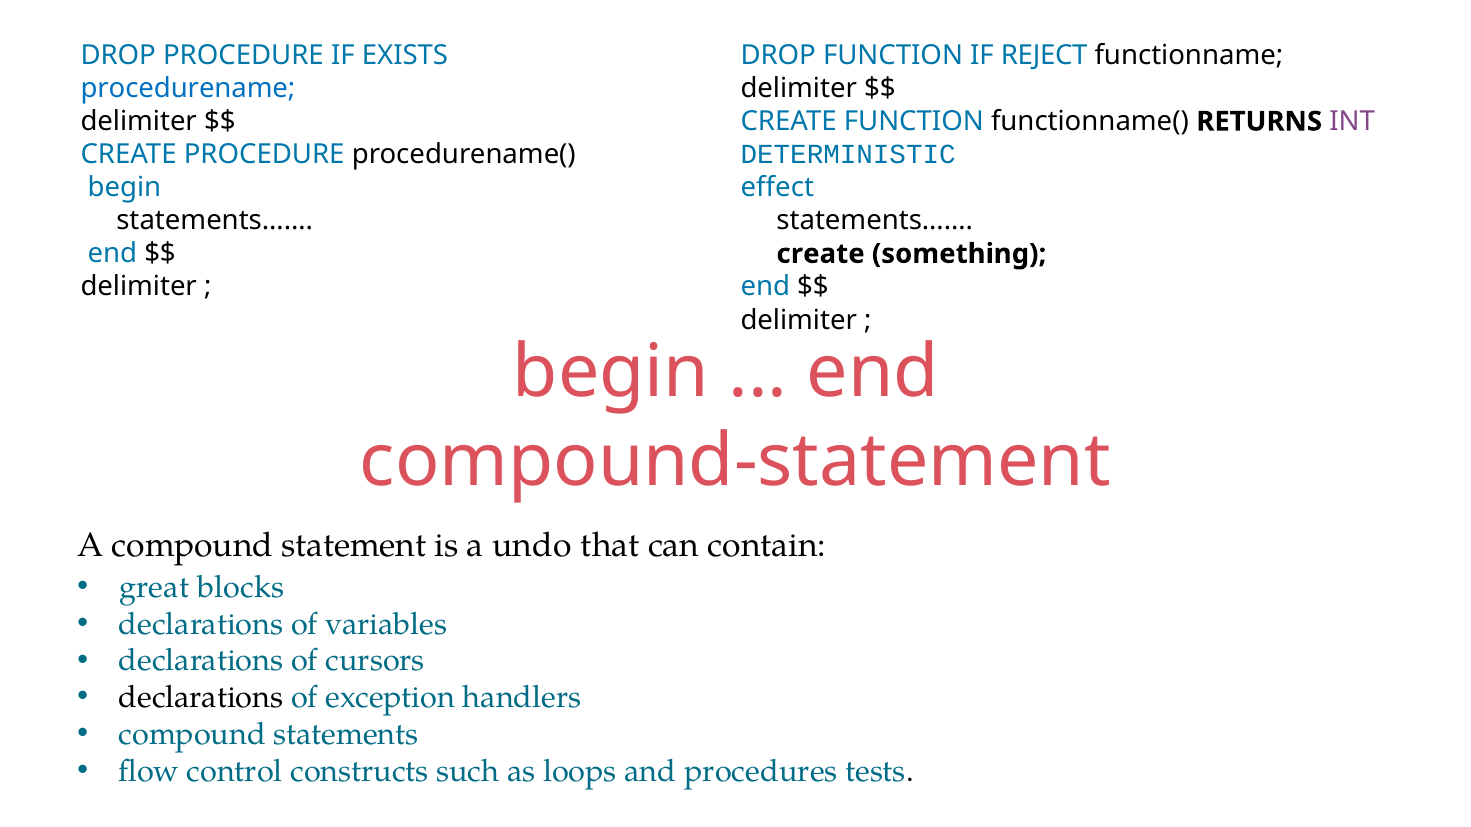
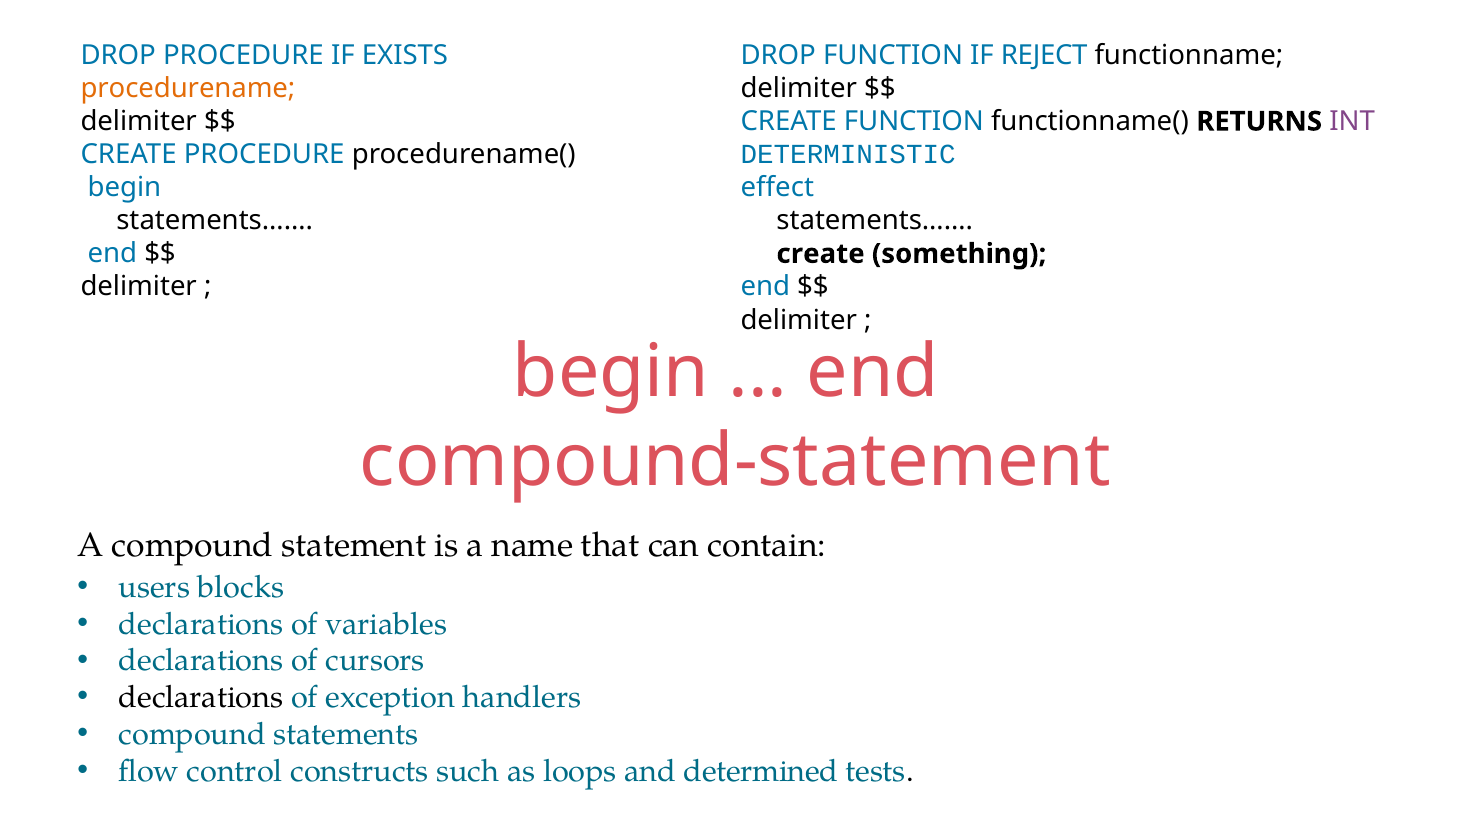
procedurename colour: blue -> orange (188, 88)
undo: undo -> name (533, 545)
great: great -> users (154, 588)
procedures: procedures -> determined (761, 771)
